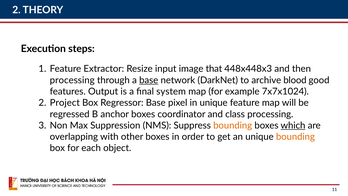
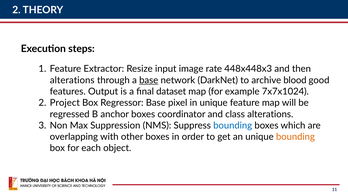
that: that -> rate (214, 69)
processing: processing -> alterations (72, 80)
system: system -> dataset (171, 91)
class processing: processing -> alterations (270, 114)
bounding colour: orange -> blue (233, 125)
which underline: present -> none (293, 125)
